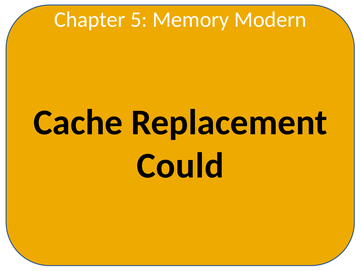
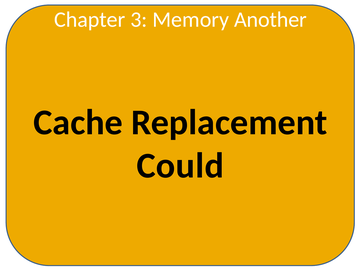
5: 5 -> 3 (139, 20)
Modern: Modern -> Another (270, 20)
